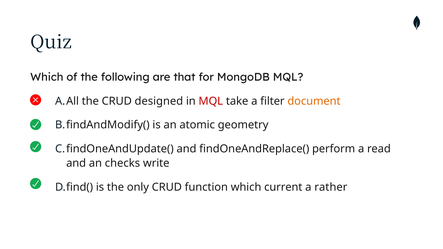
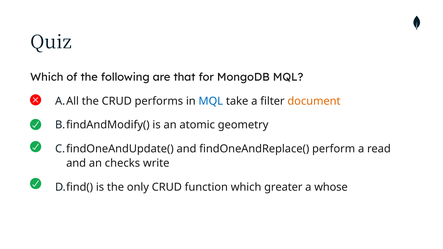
designed: designed -> performs (159, 101)
MQL colour: red -> blue (211, 101)
current: current -> greater (283, 187)
rather: rather -> whose (331, 187)
